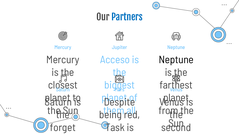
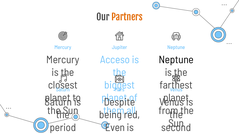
Partners colour: blue -> orange (127, 17)
forget: forget -> period (63, 128)
Task: Task -> Even (115, 128)
